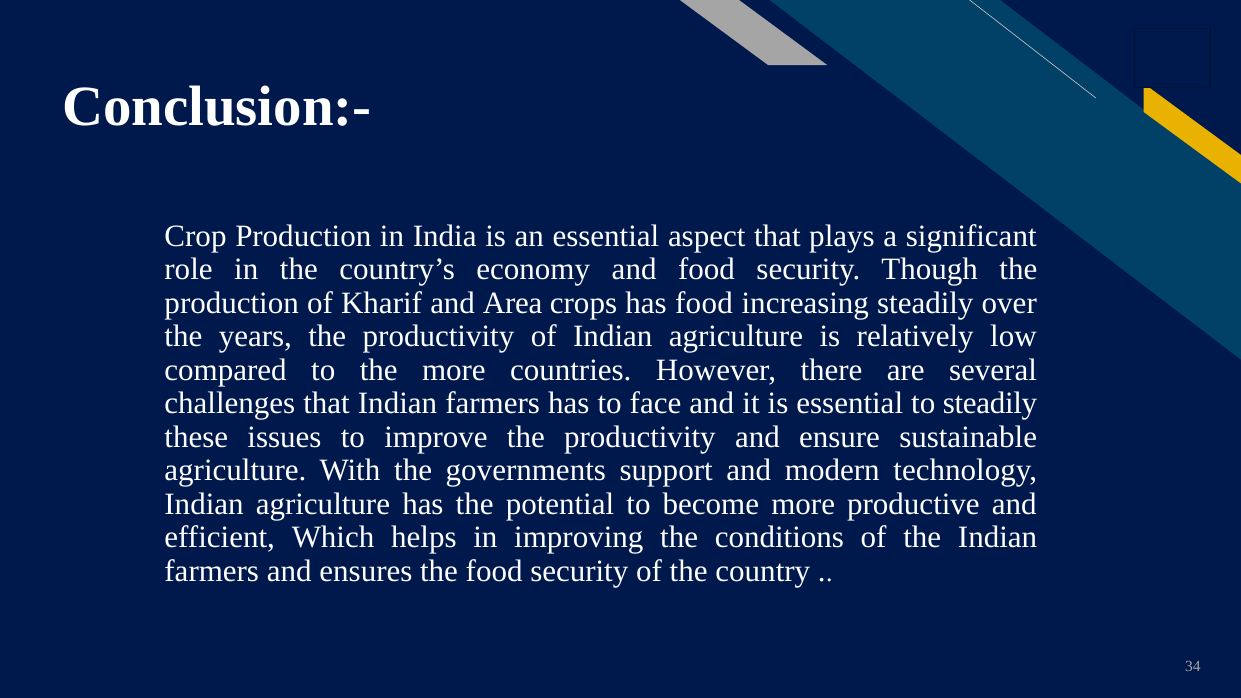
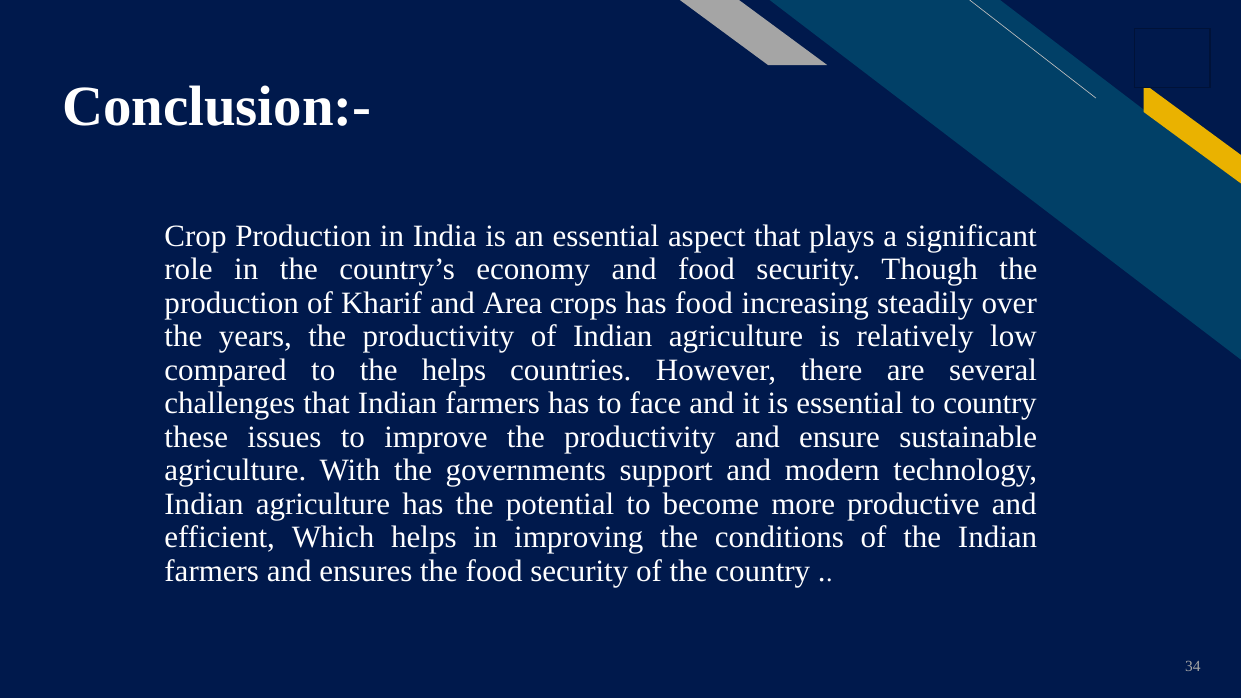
the more: more -> helps (454, 370)
to steadily: steadily -> country (990, 403)
